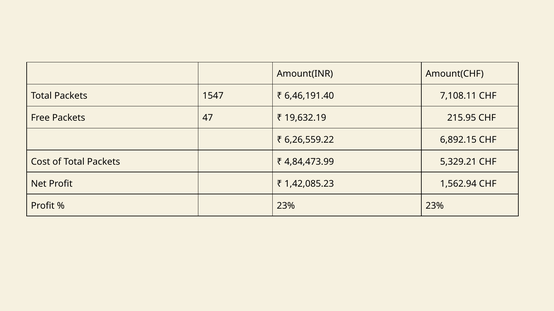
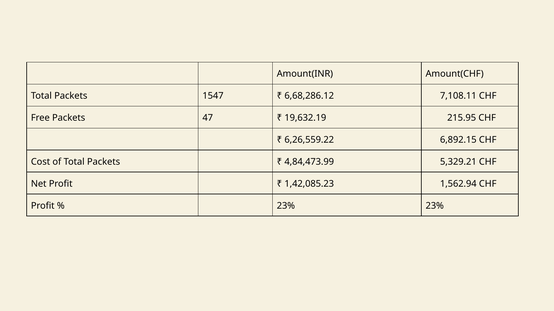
6,46,191.40: 6,46,191.40 -> 6,68,286.12 (309, 96)
